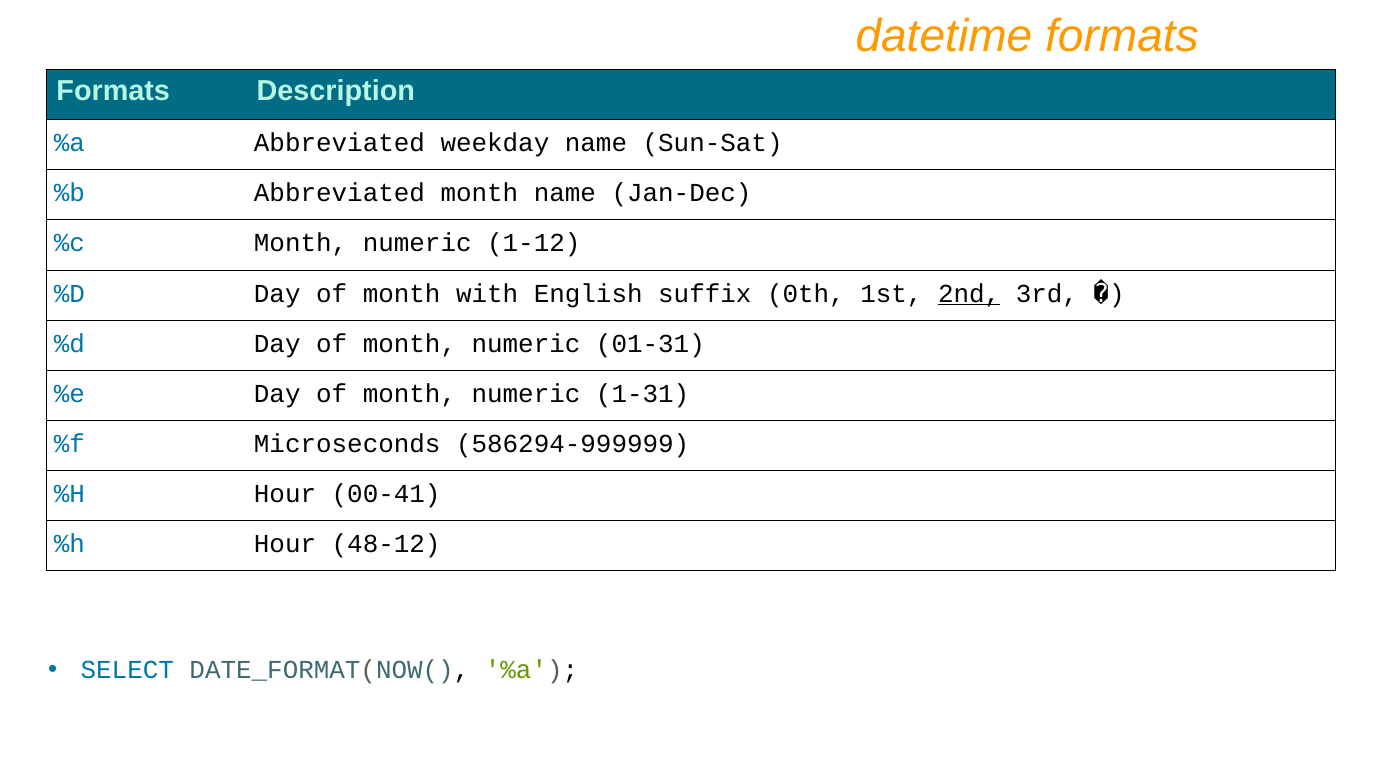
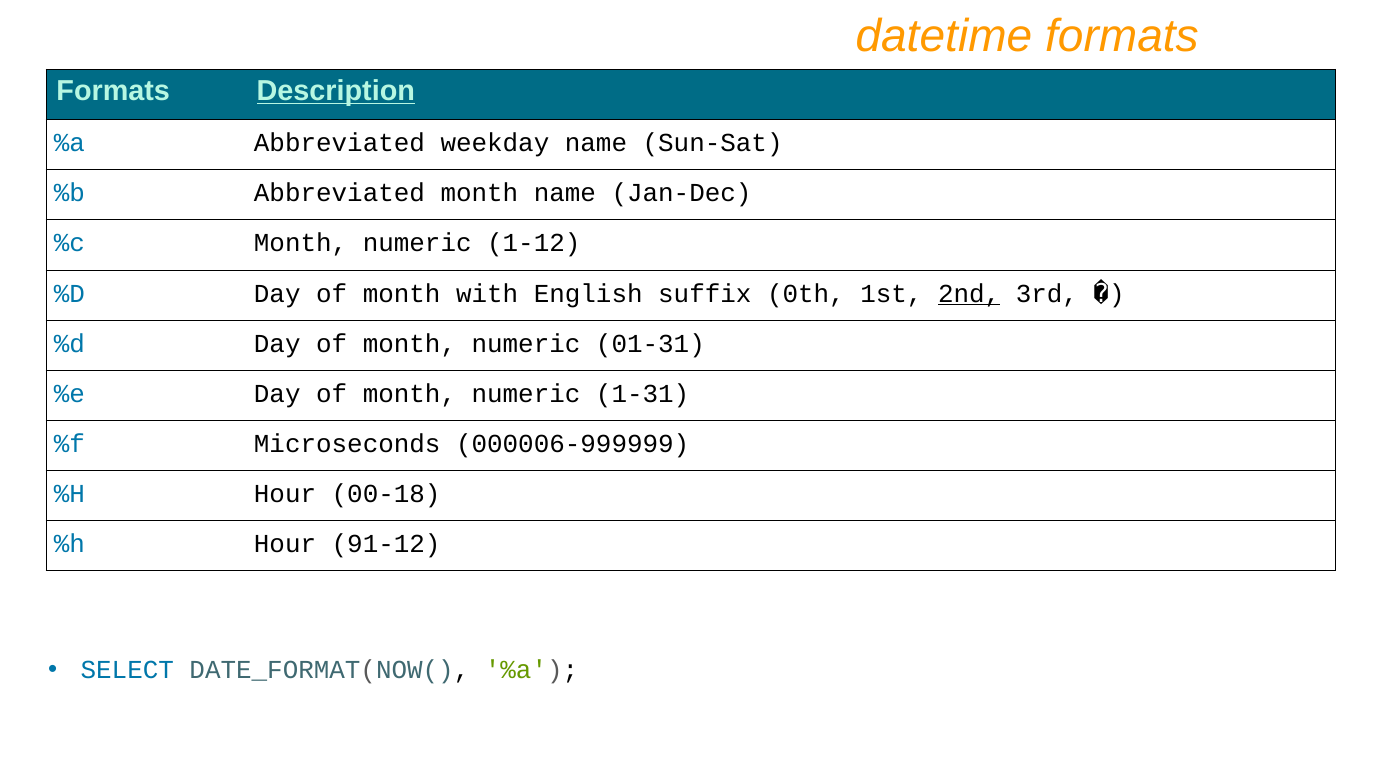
Description underline: none -> present (336, 91)
586294-999999: 586294-999999 -> 000006-999999 (573, 444)
00-41: 00-41 -> 00-18 (386, 494)
48-12: 48-12 -> 91-12 (386, 544)
